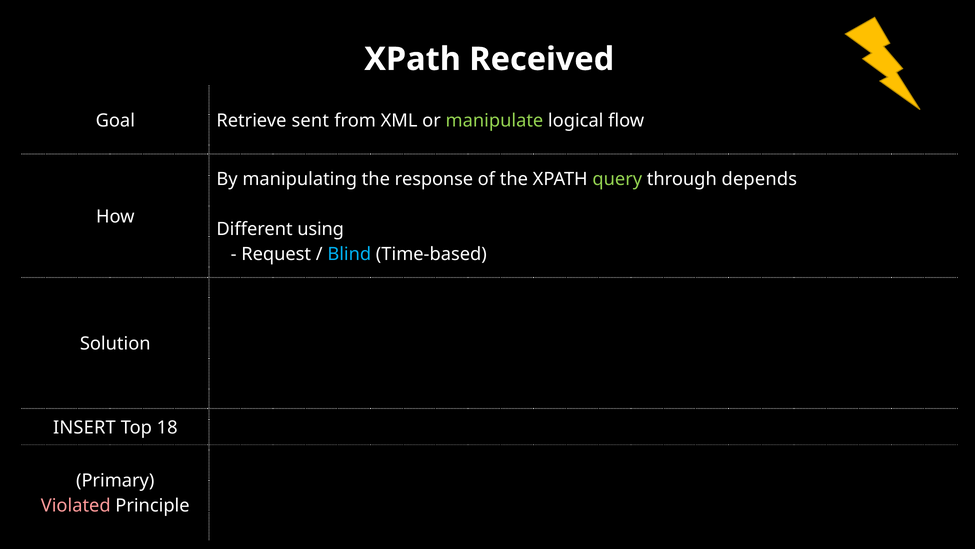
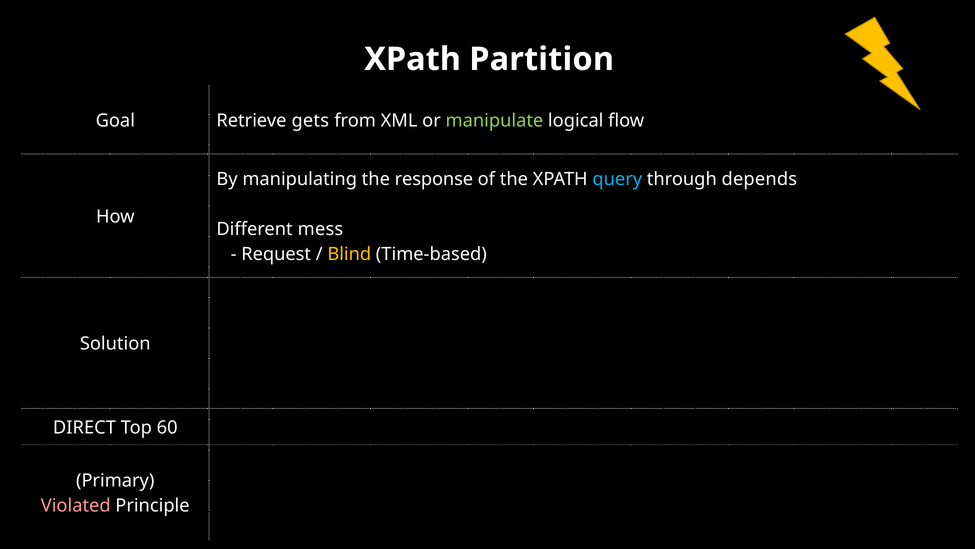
Received: Received -> Partition (542, 59)
sent: sent -> gets (310, 120)
query colour: light green -> light blue (617, 179)
using: using -> mess (320, 229)
Blind colour: light blue -> yellow (349, 254)
INSERT: INSERT -> DIRECT (84, 427)
18: 18 -> 60 (167, 427)
